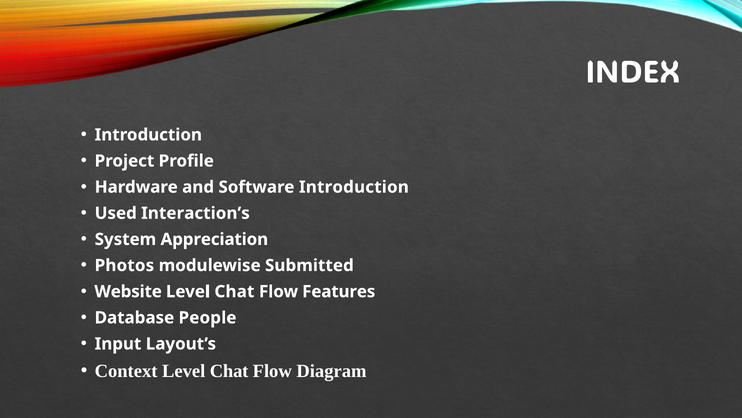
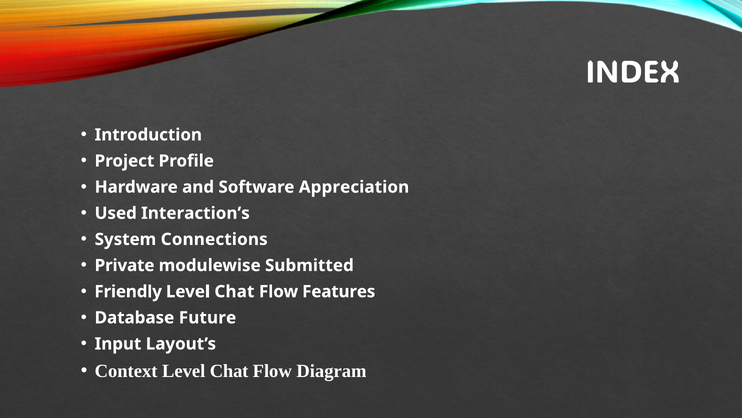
Software Introduction: Introduction -> Appreciation (354, 187)
Appreciation: Appreciation -> Connections (214, 239)
Photos: Photos -> Private (125, 265)
Website: Website -> Friendly (128, 291)
People: People -> Future (207, 317)
